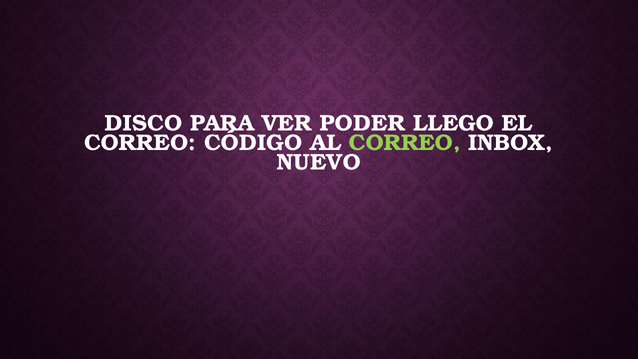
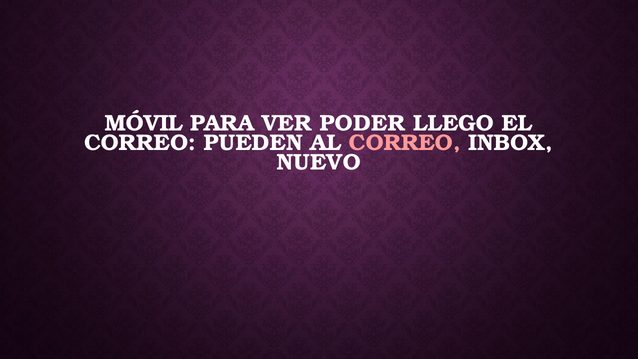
DISCO: DISCO -> MÓVIL (144, 123)
CÓDIGO: CÓDIGO -> PUEDEN (253, 143)
CORREO colour: light green -> pink (405, 143)
